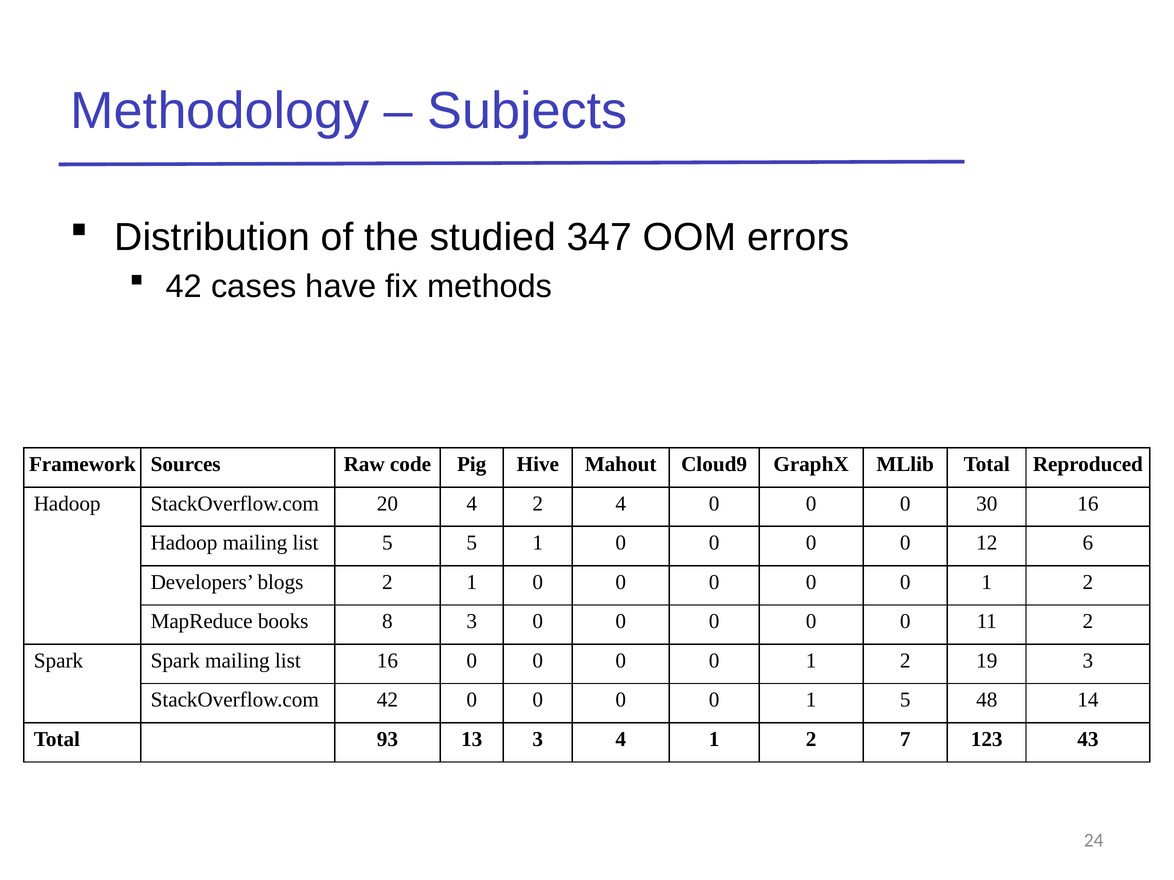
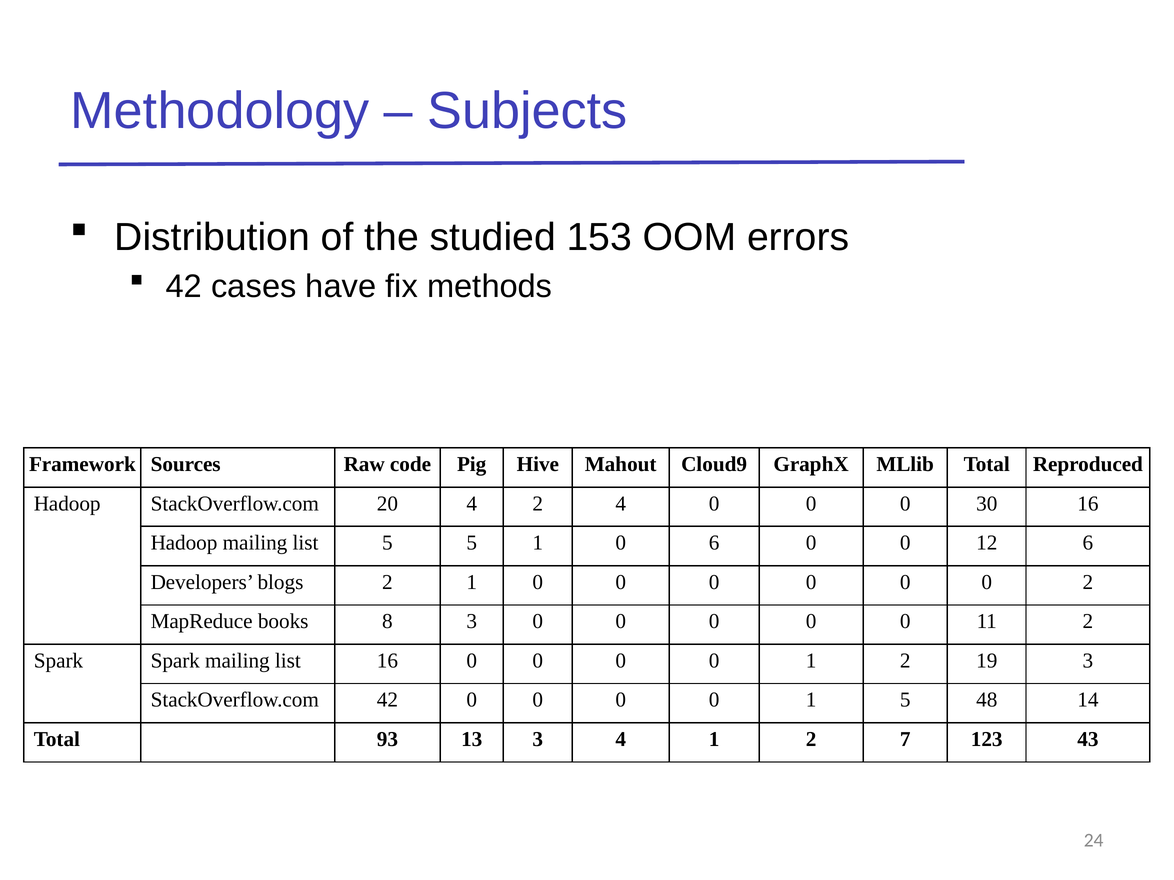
347: 347 -> 153 (599, 238)
5 1 0 0: 0 -> 6 (714, 543)
1: 1 -> 0 (987, 582)
